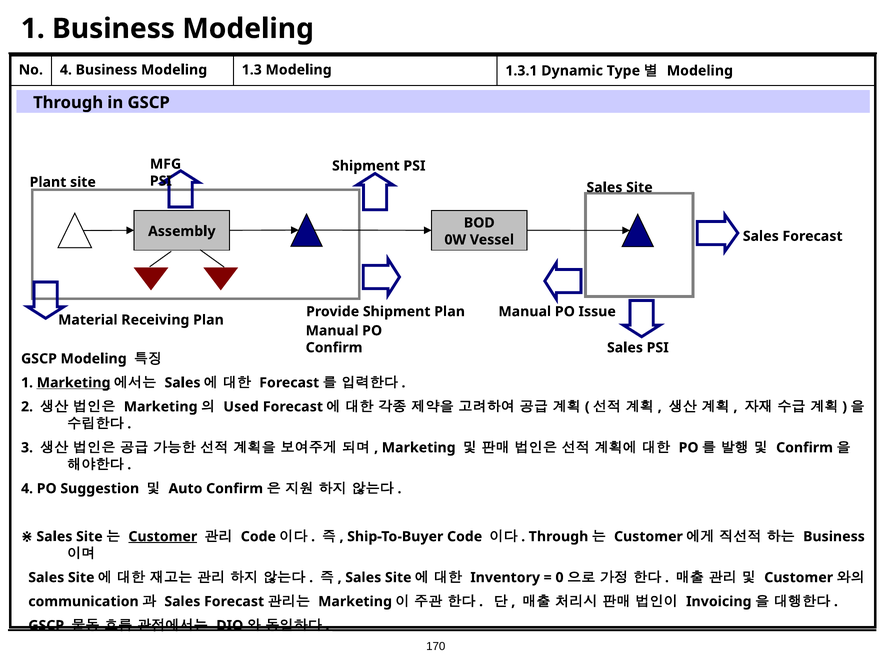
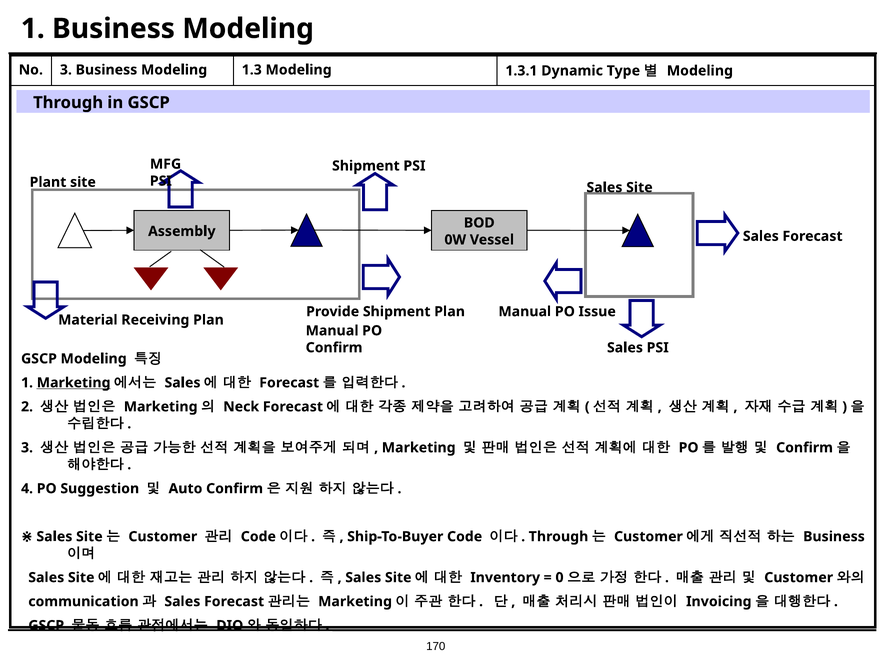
No 4: 4 -> 3 (66, 70)
Used: Used -> Neck (241, 407)
Customer underline: present -> none (163, 537)
